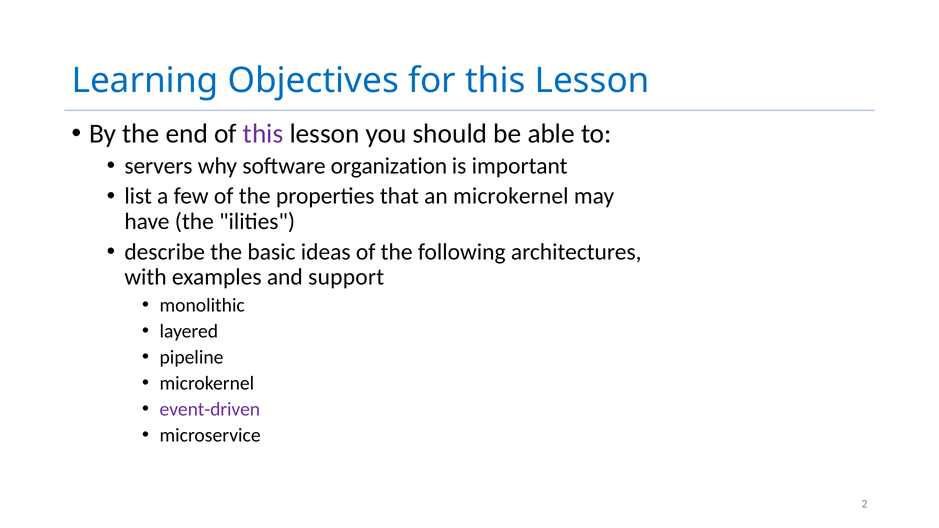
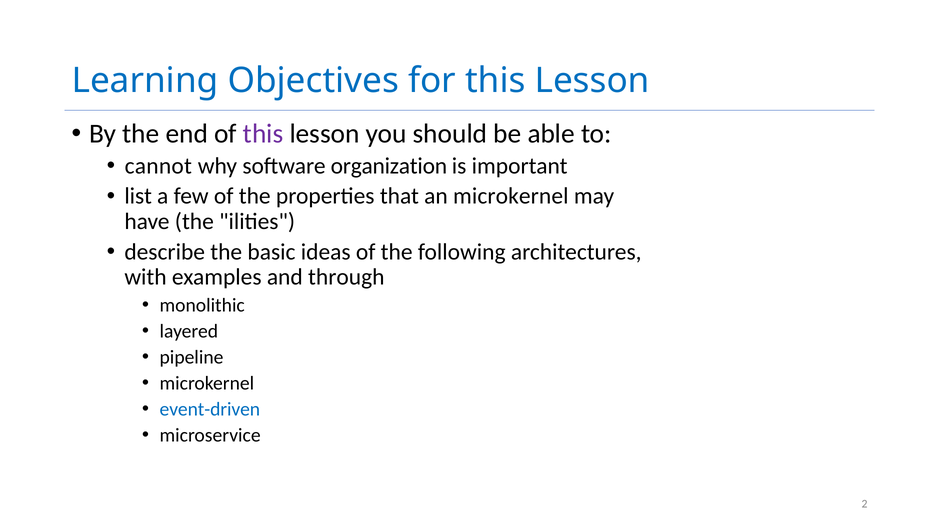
servers: servers -> cannot (158, 166)
support: support -> through (346, 277)
event-driven colour: purple -> blue (210, 409)
